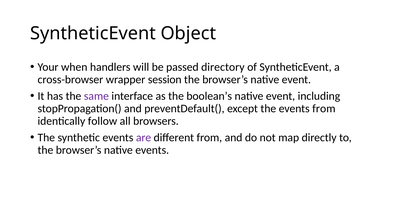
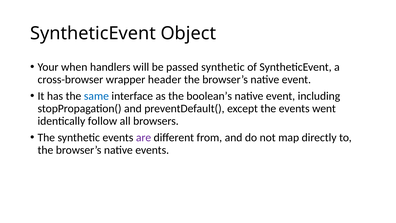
passed directory: directory -> synthetic (223, 67)
session: session -> header (165, 79)
same colour: purple -> blue (96, 96)
events from: from -> went (324, 108)
